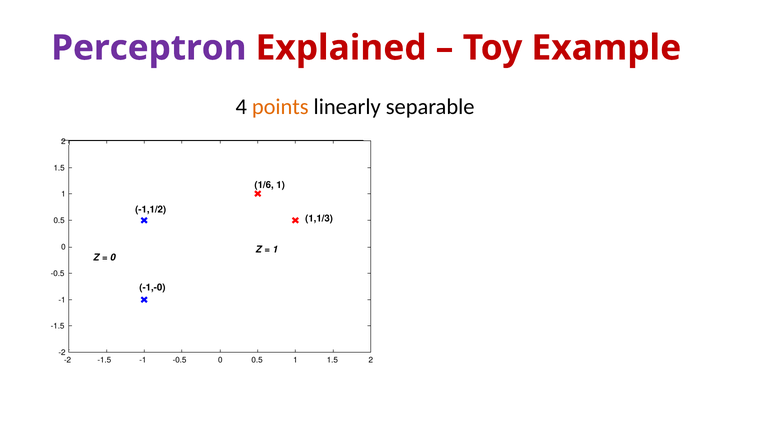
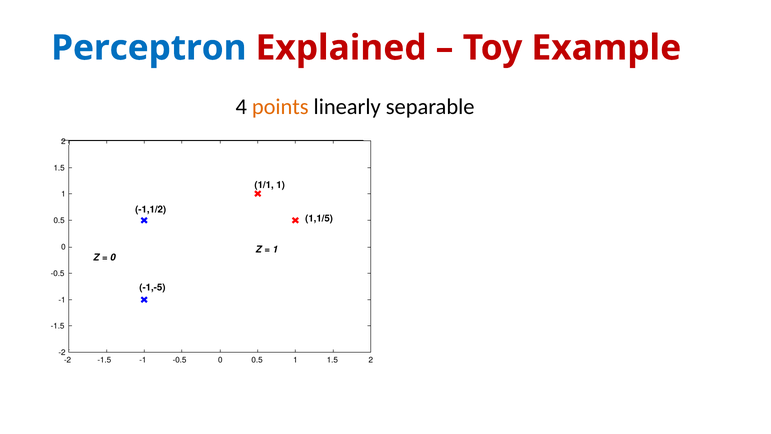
Perceptron colour: purple -> blue (149, 48)
1/6: 1/6 -> 1/1 (264, 185)
1,1/3: 1,1/3 -> 1,1/5 (319, 219)
-1,-0: -1,-0 -> -1,-5 (152, 287)
